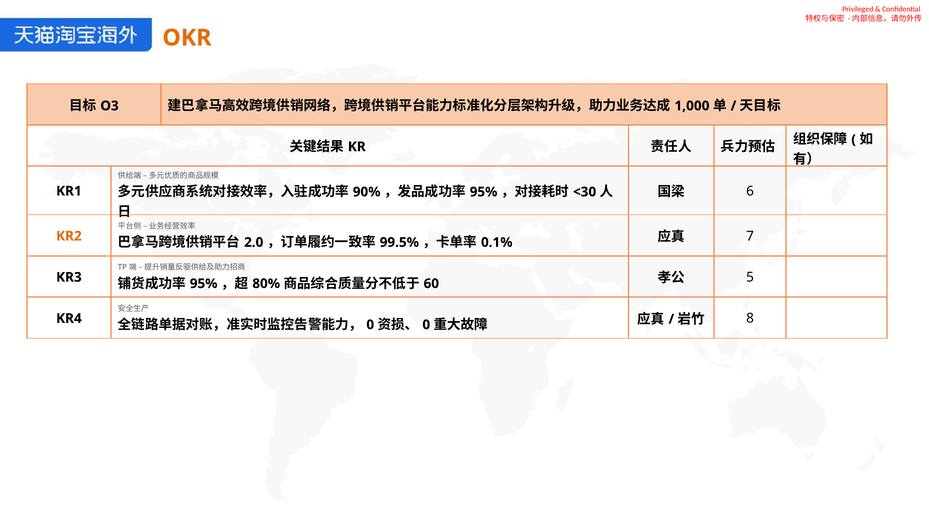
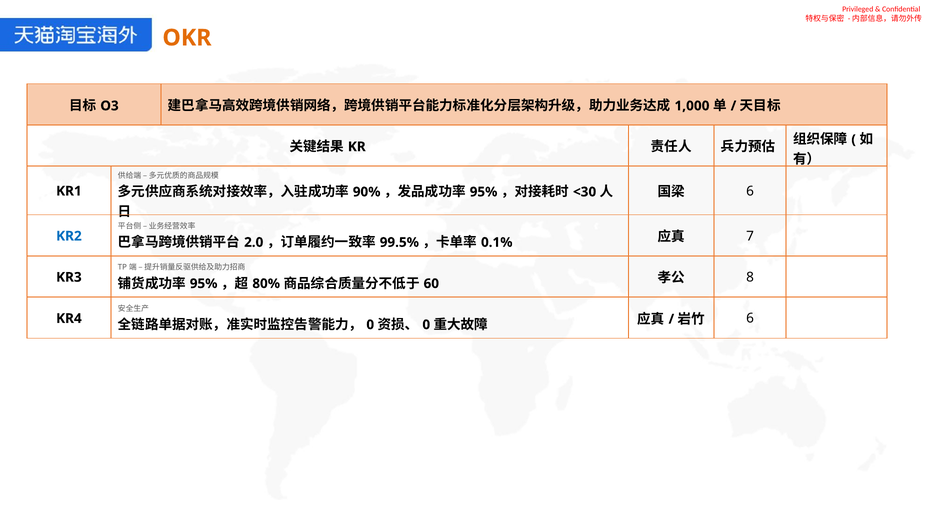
KR2 colour: orange -> blue (69, 236)
5: 5 -> 8 (750, 277)
8: 8 -> 6 (750, 318)
